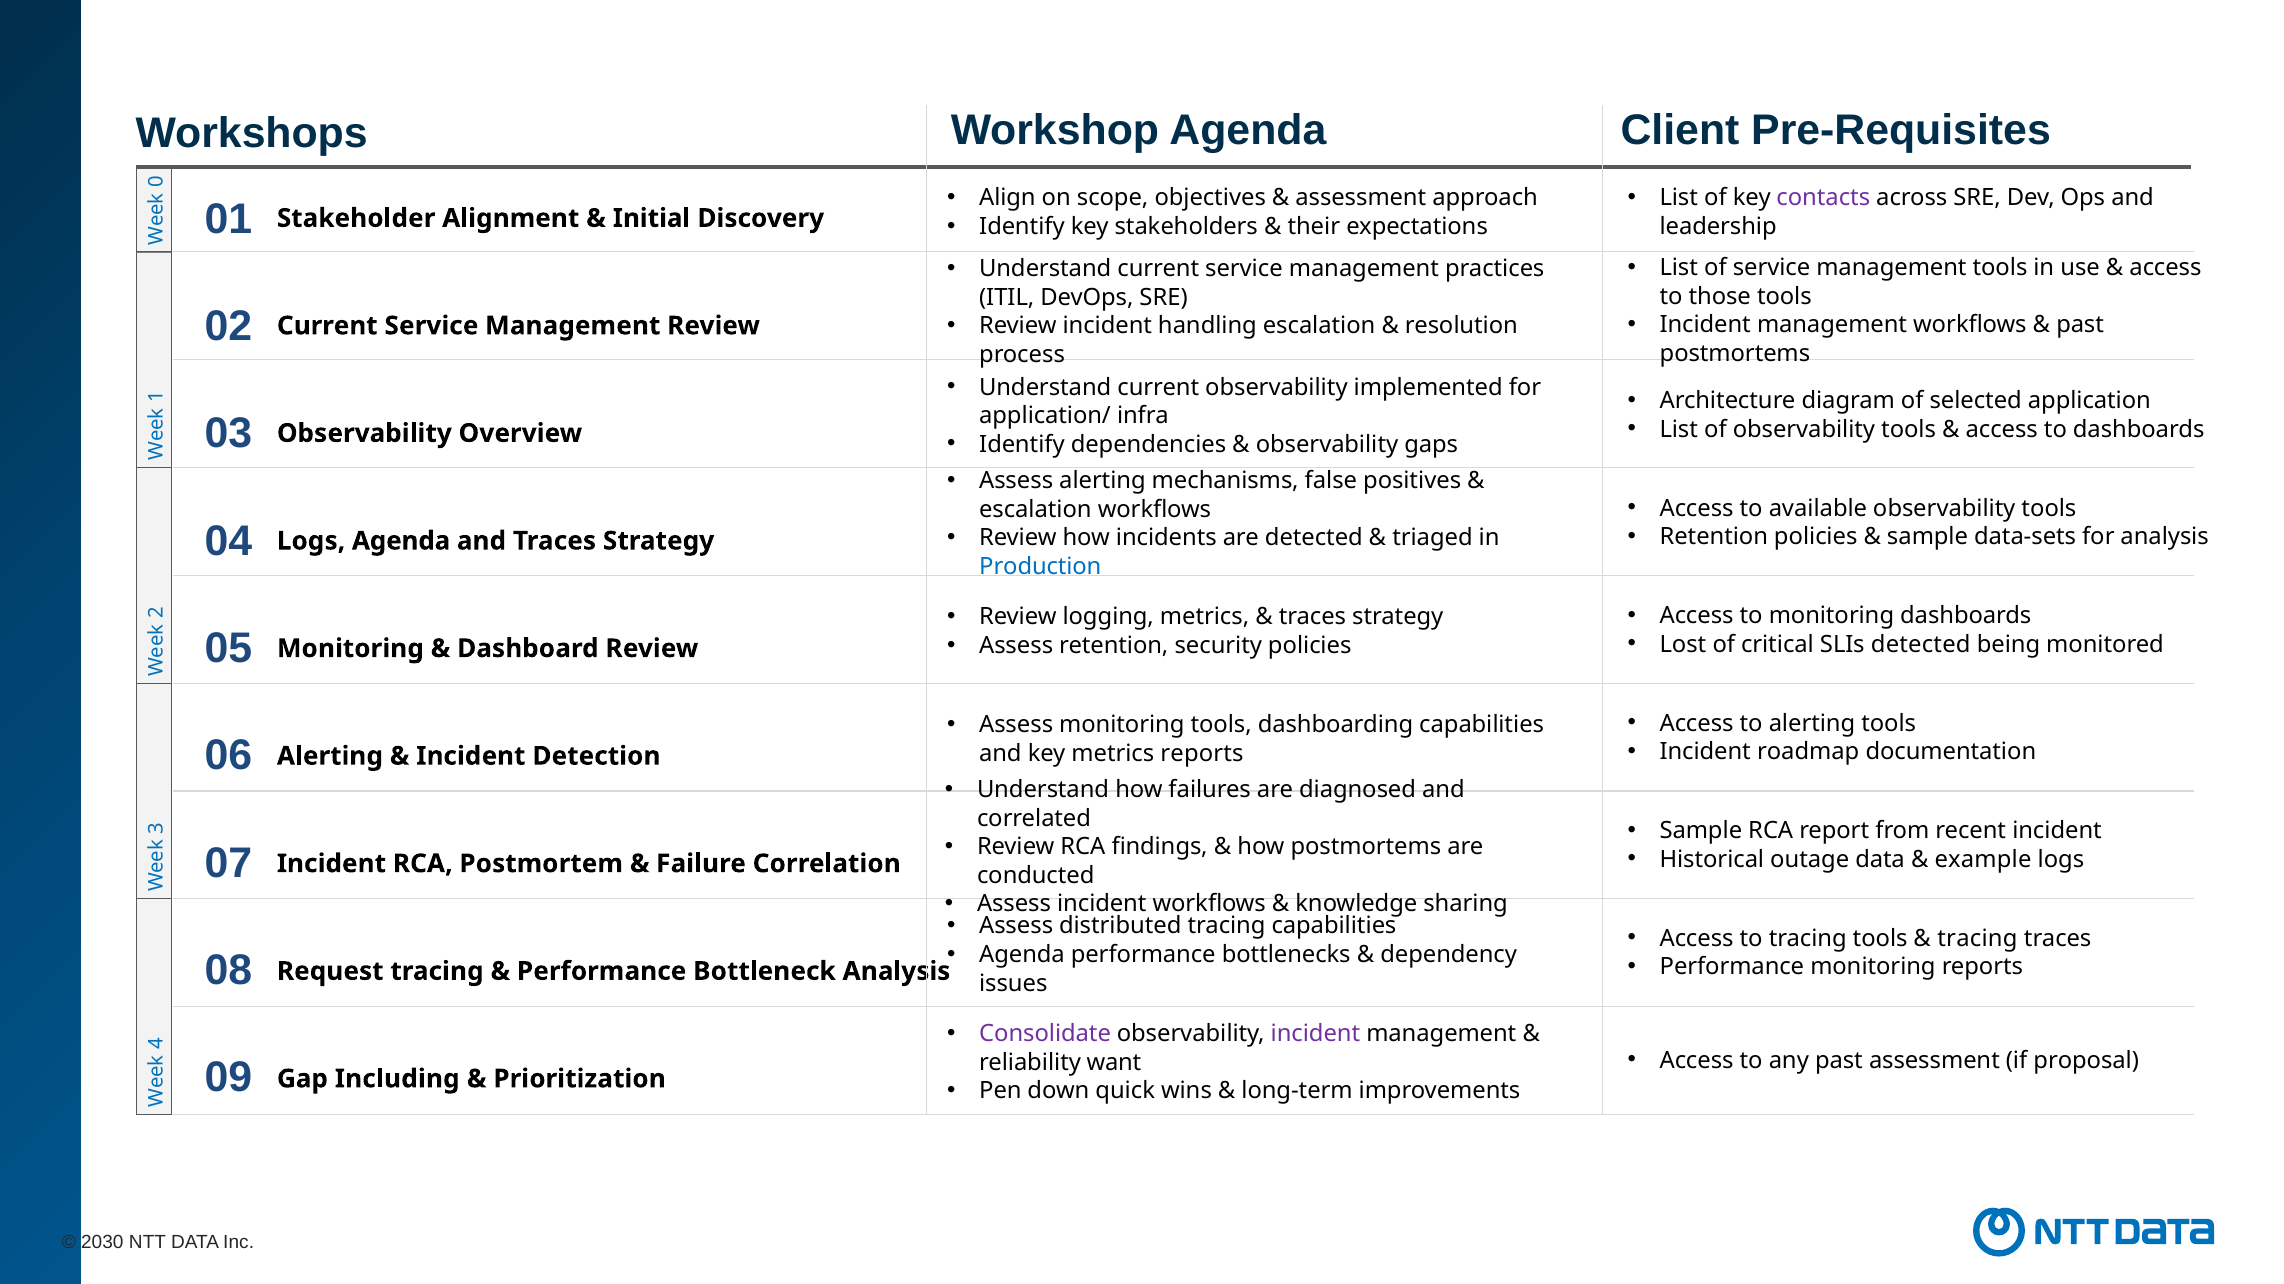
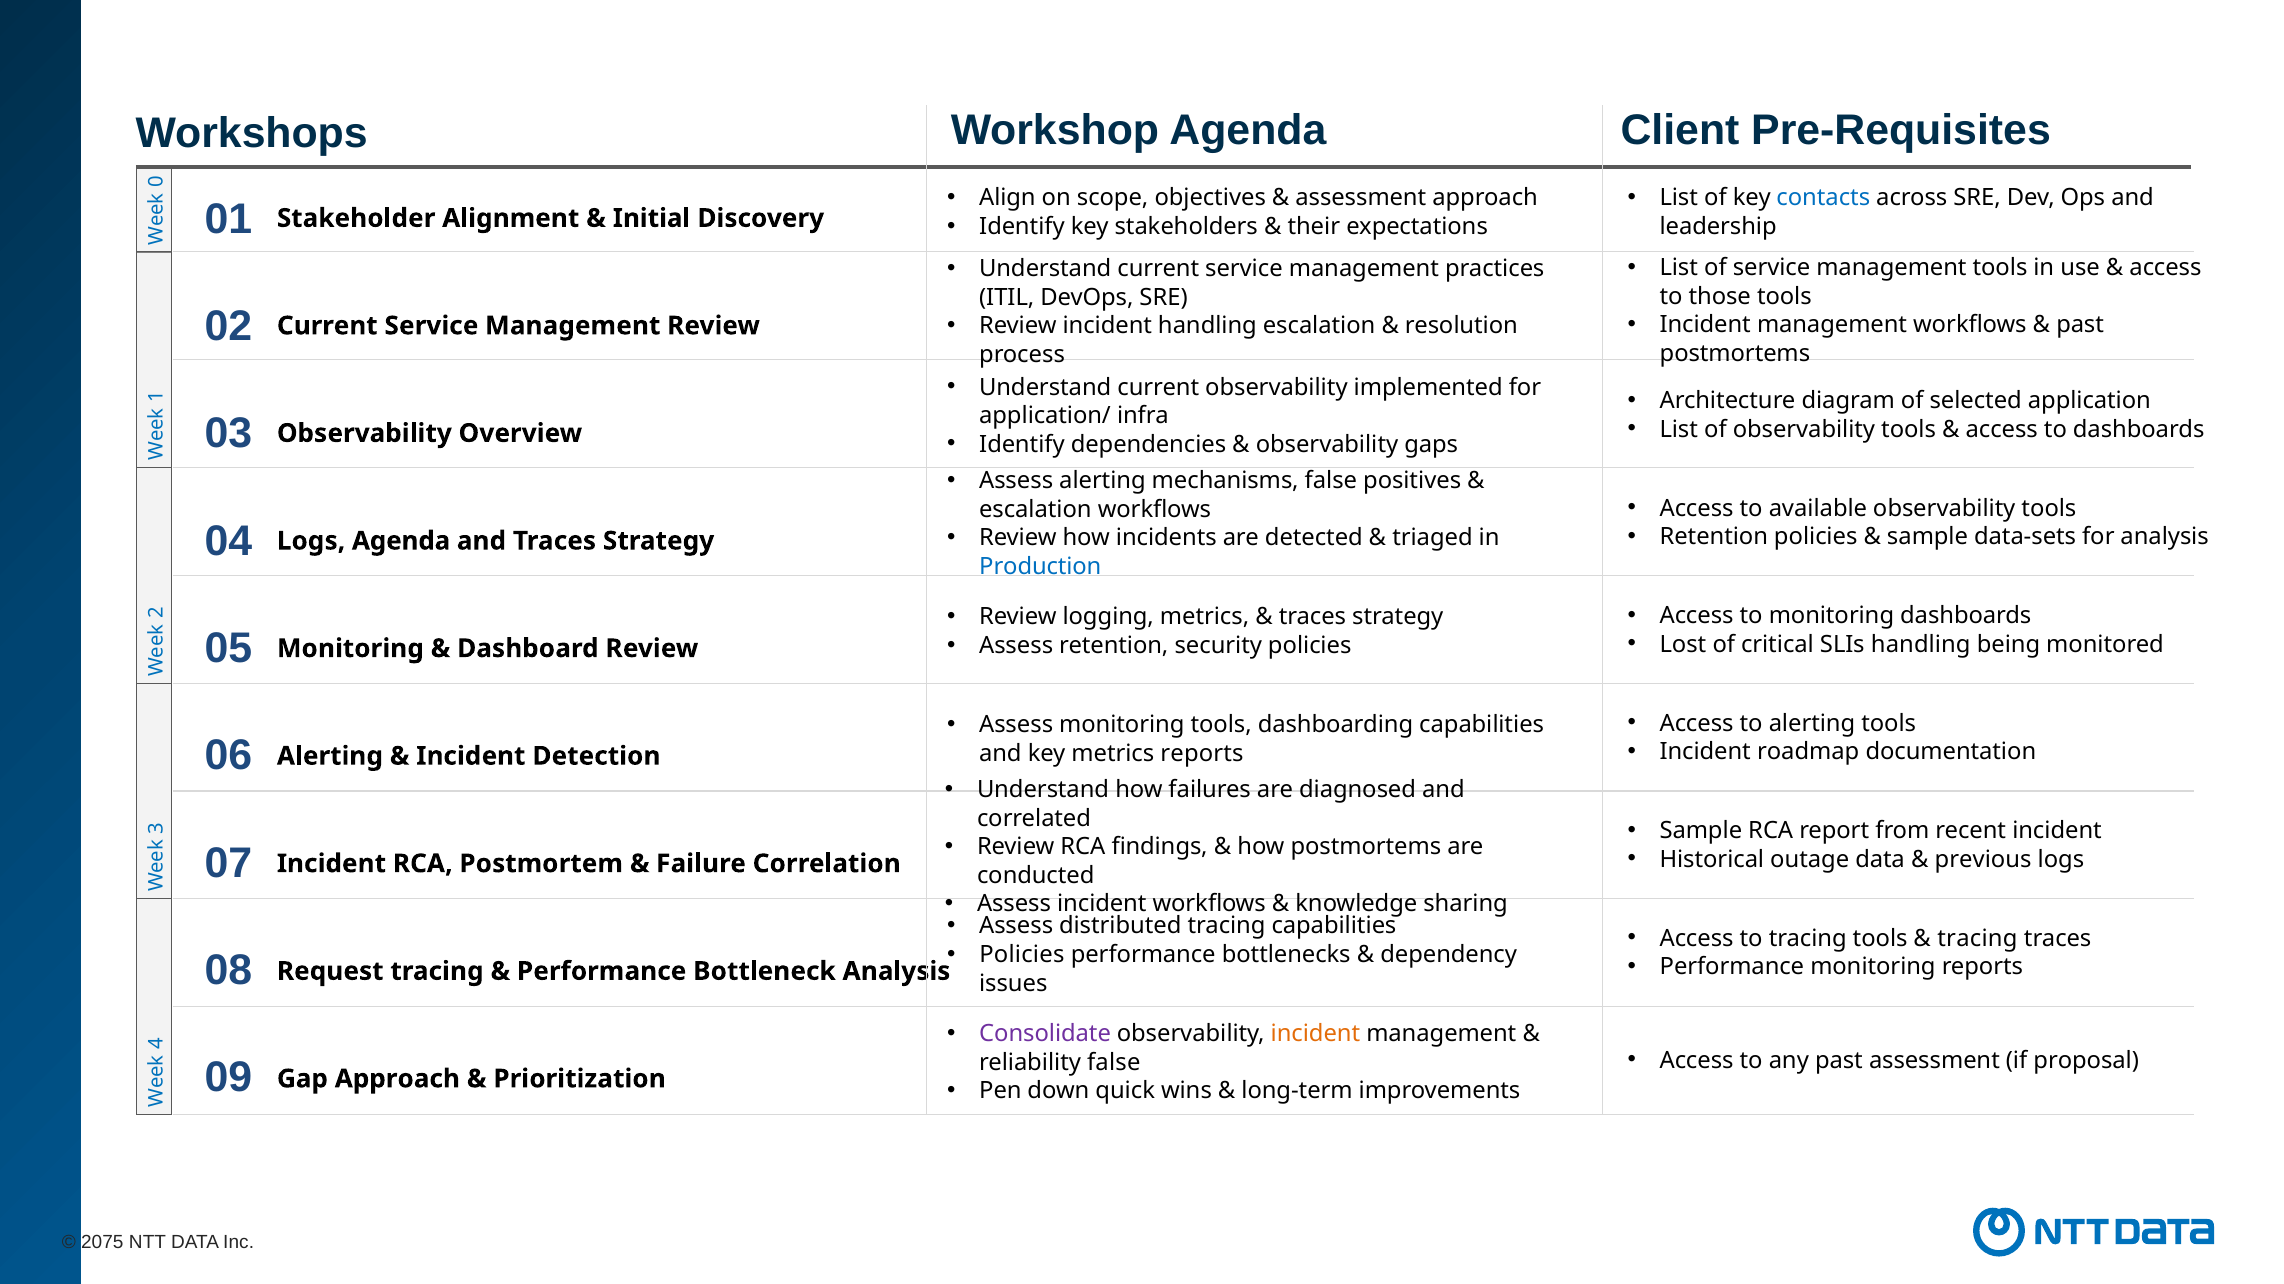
contacts colour: purple -> blue (1823, 198)
SLIs detected: detected -> handling (1921, 645)
example: example -> previous (1983, 860)
Agenda: Agenda -> Policies (1022, 955)
incident colour: purple -> orange (1315, 1034)
reliability want: want -> false (1114, 1063)
Gap Including: Including -> Approach (397, 1079)
2030: 2030 -> 2075 (102, 1243)
